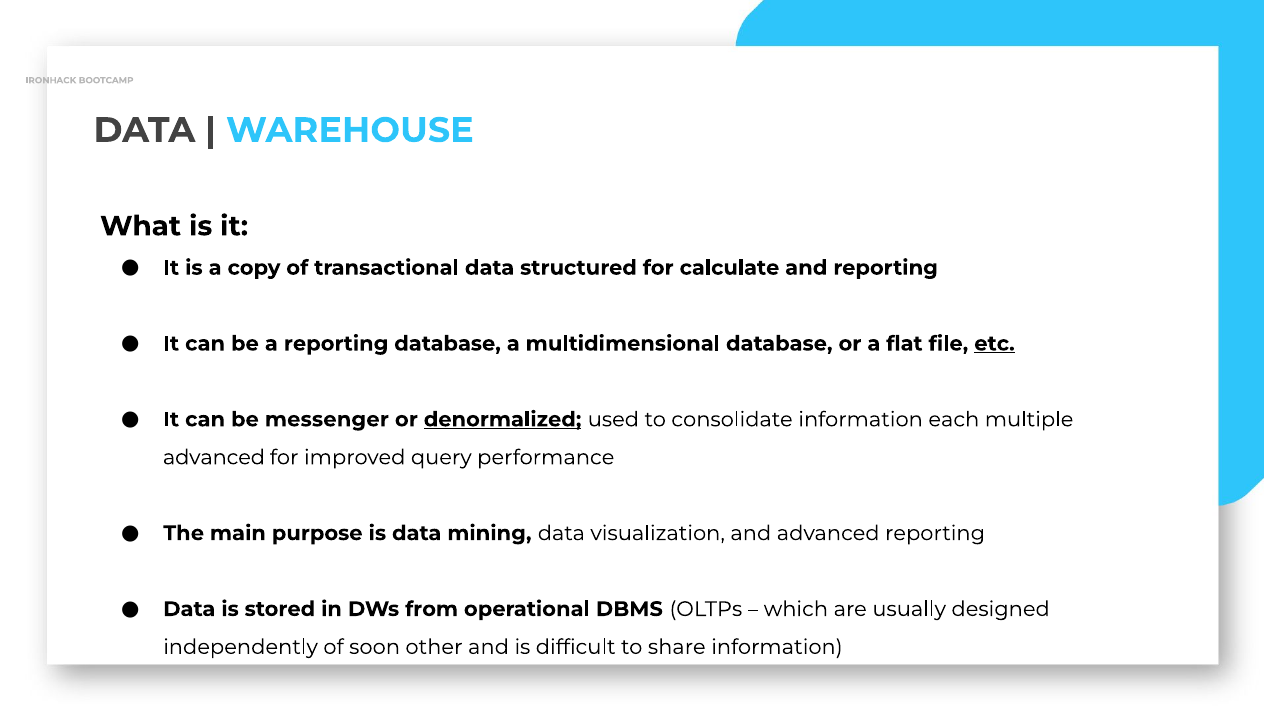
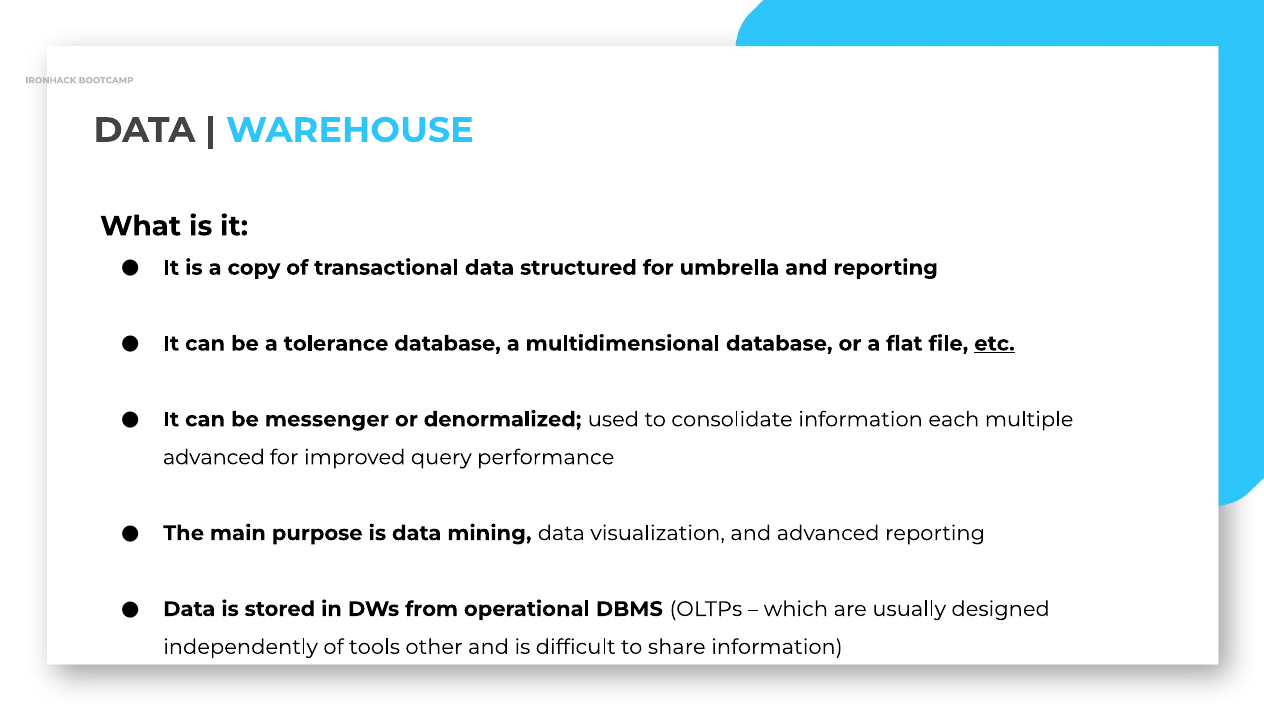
calculate: calculate -> umbrella (729, 268)
a reporting: reporting -> tolerance (336, 344)
denormalized underline: present -> none (503, 419)
soon: soon -> tools (375, 647)
